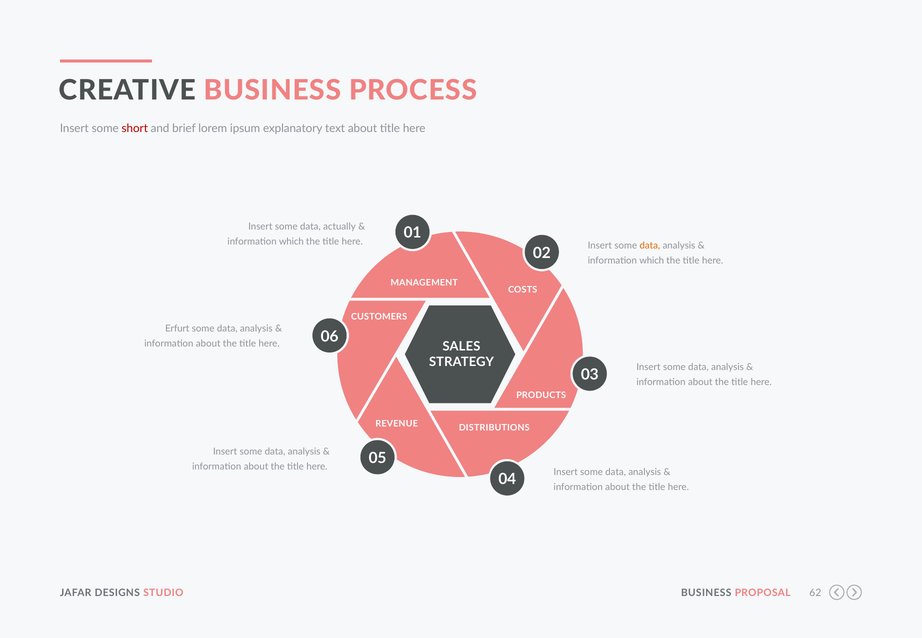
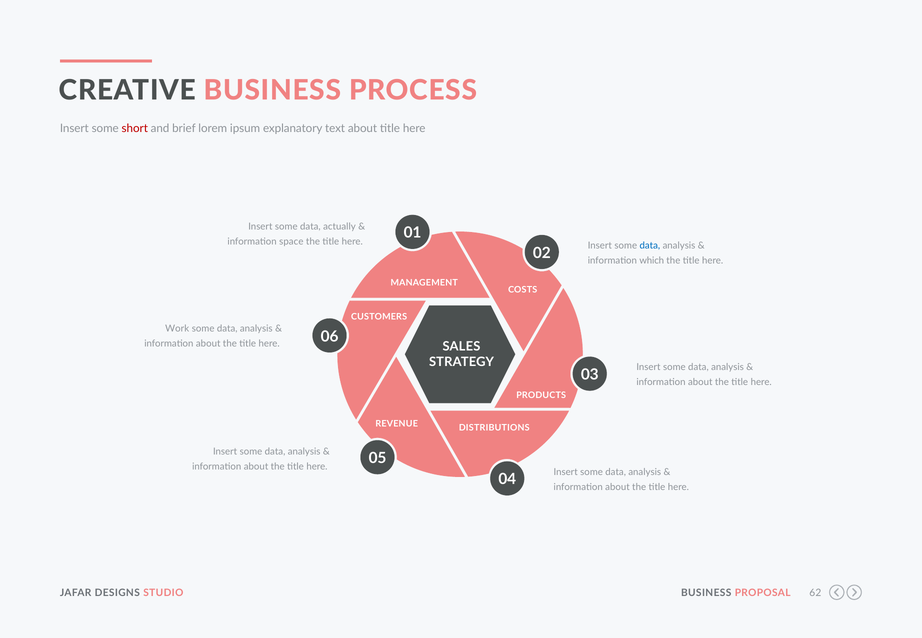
which: which -> space (291, 241)
data colour: orange -> blue (650, 246)
Erfurt: Erfurt -> Work (177, 329)
